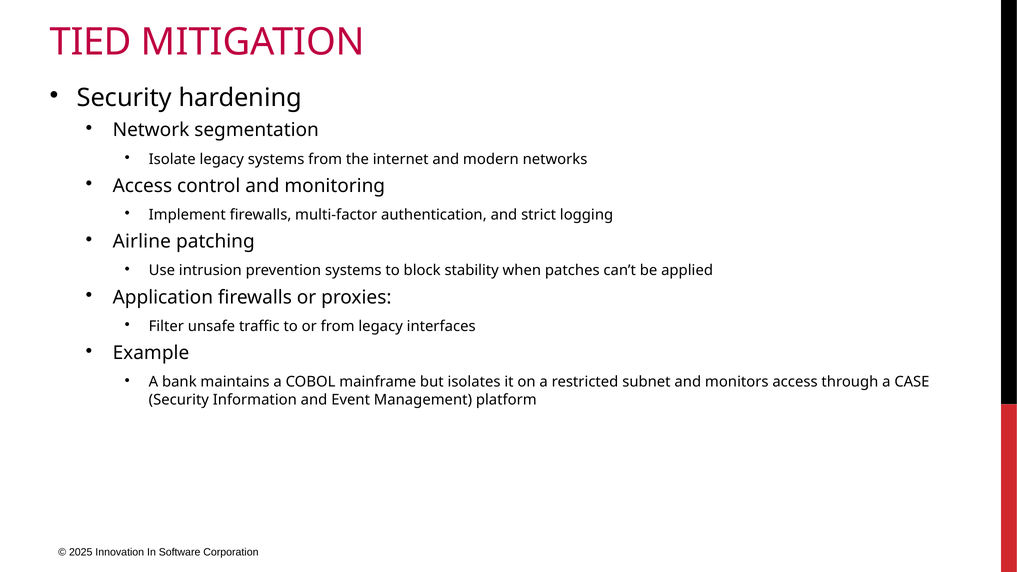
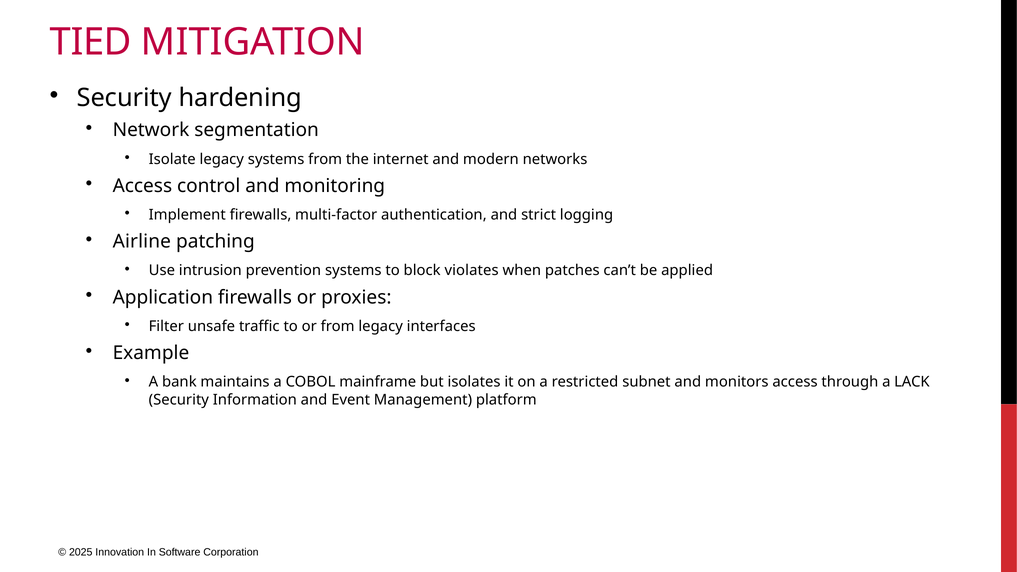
stability: stability -> violates (472, 271)
CASE: CASE -> LACK (912, 382)
